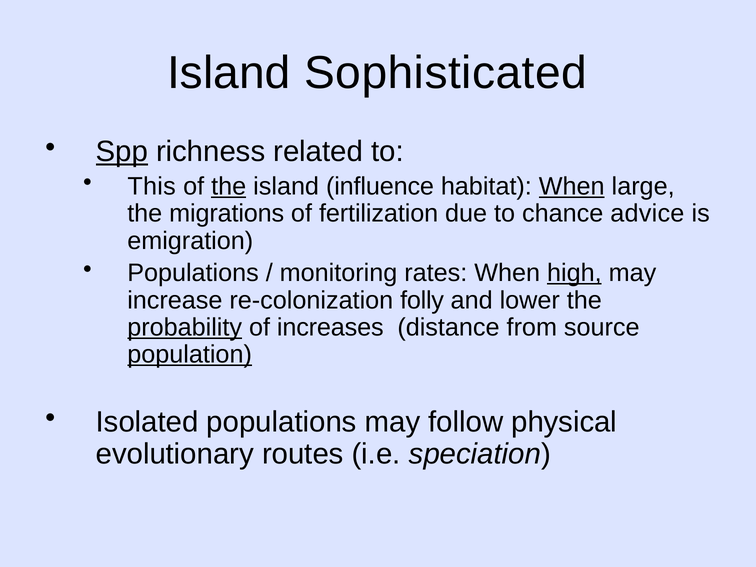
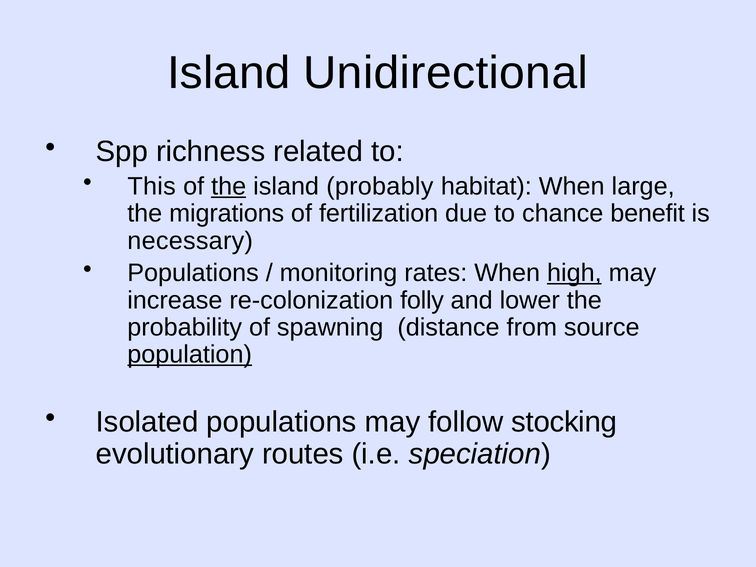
Sophisticated: Sophisticated -> Unidirectional (446, 73)
Spp underline: present -> none (122, 152)
influence: influence -> probably (380, 186)
When underline: present -> none (572, 186)
advice: advice -> benefit (648, 214)
emigration: emigration -> necessary (190, 241)
probability underline: present -> none (185, 327)
increases: increases -> spawning (330, 327)
physical: physical -> stocking (564, 422)
